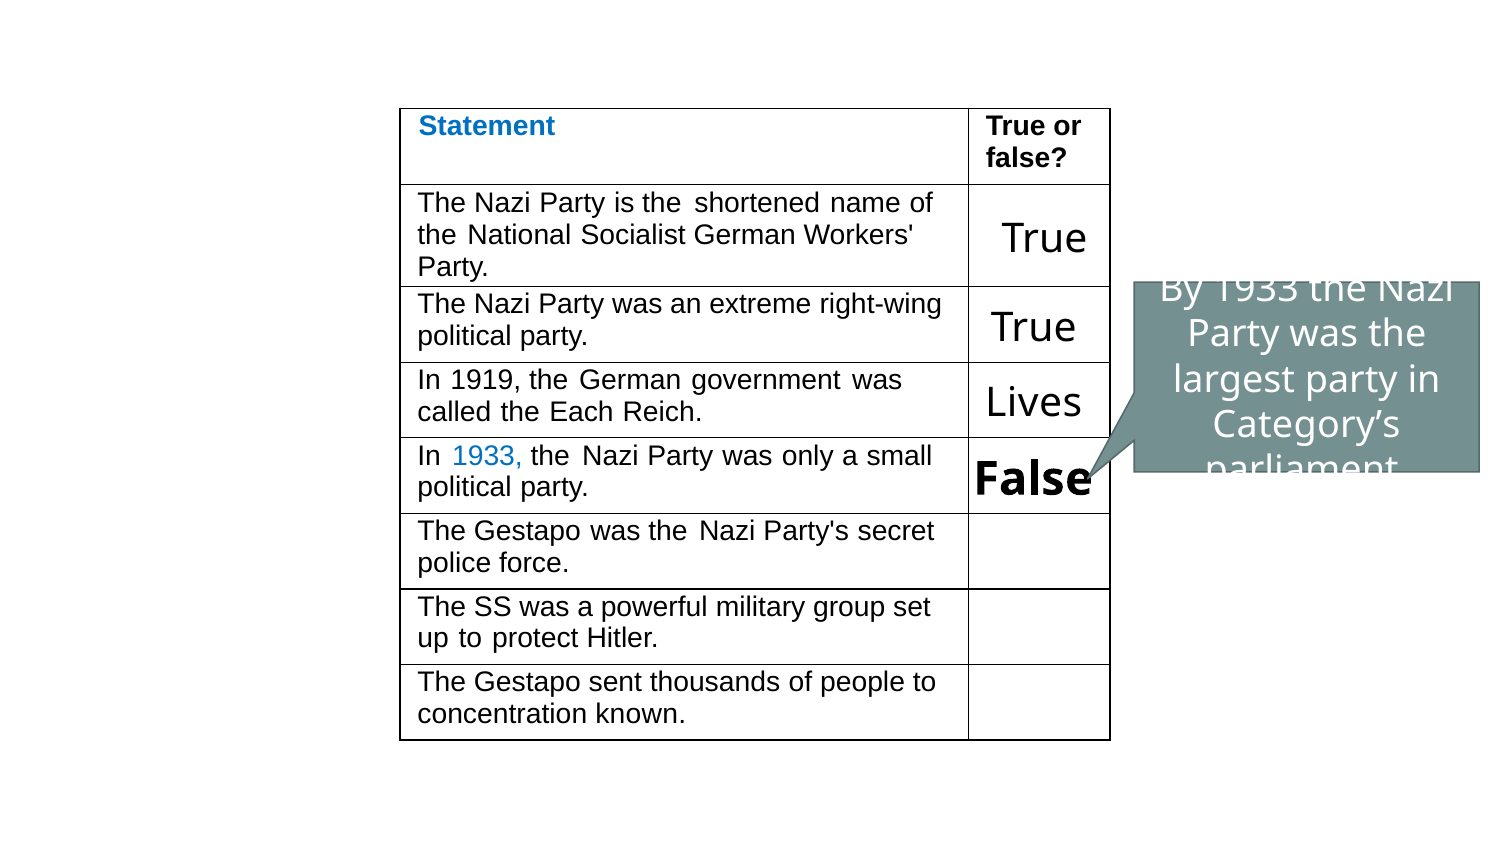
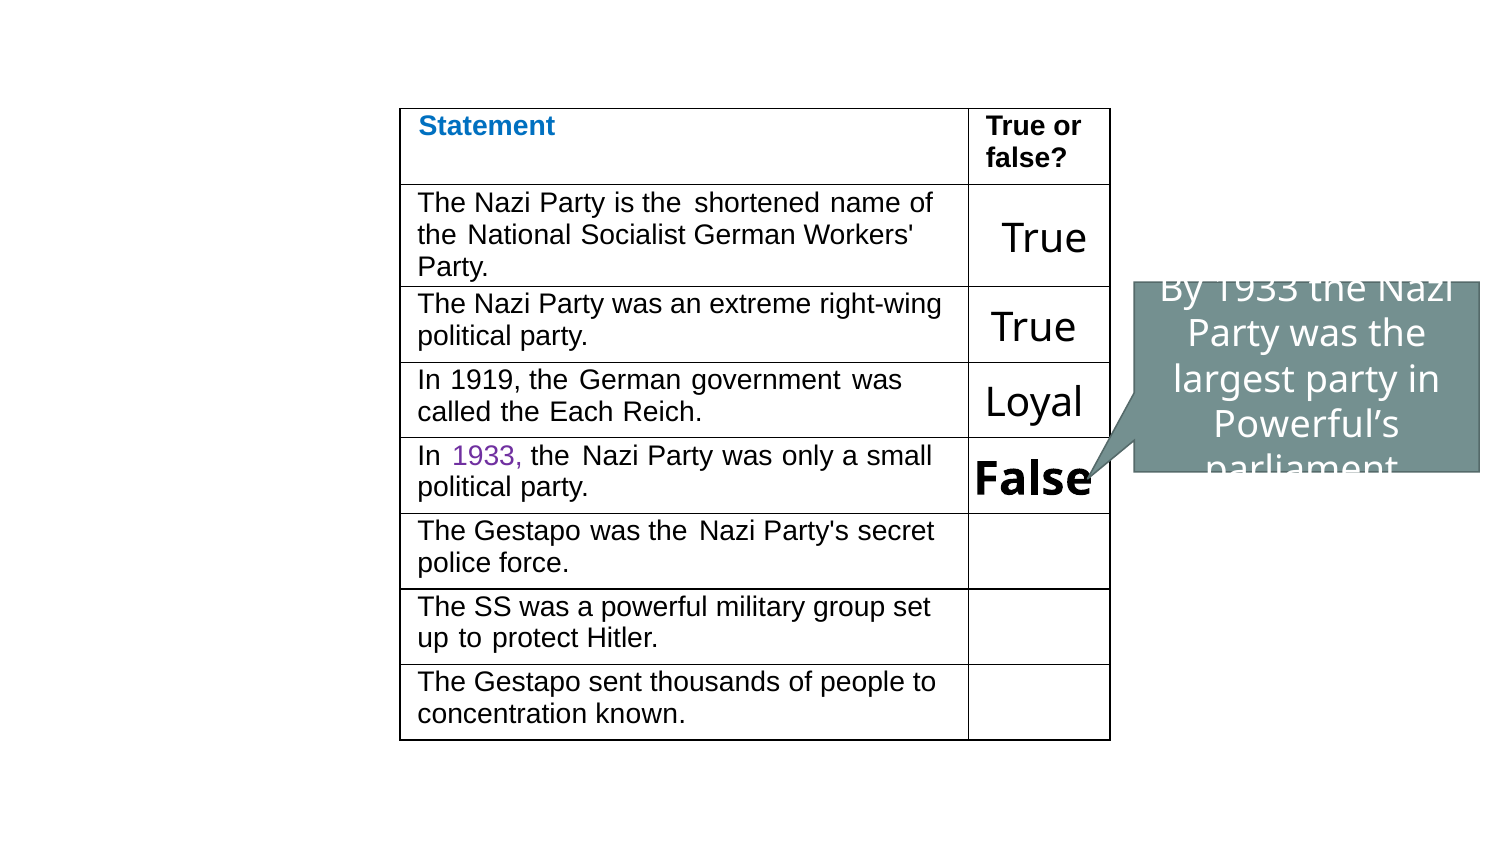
Lives: Lives -> Loyal (1034, 403)
Category’s: Category’s -> Powerful’s (1306, 425)
1933 colour: blue -> purple (487, 456)
